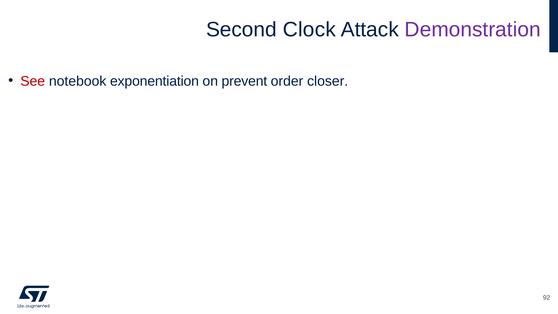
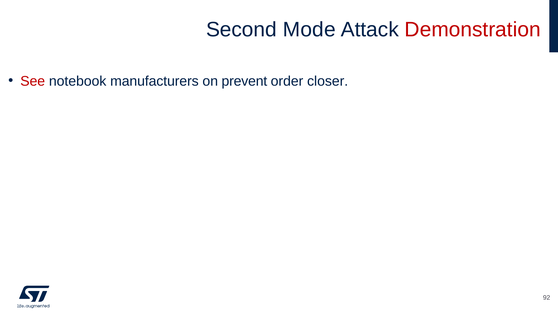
Clock: Clock -> Mode (309, 30)
Demonstration colour: purple -> red (473, 30)
exponentiation: exponentiation -> manufacturers (154, 81)
